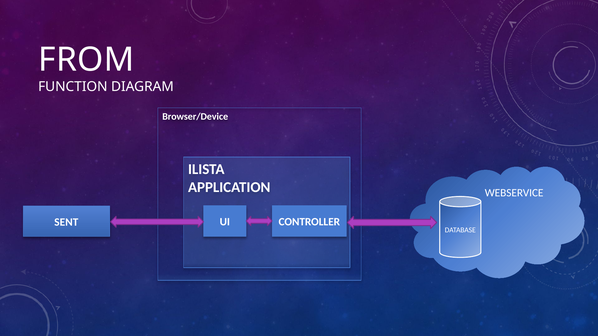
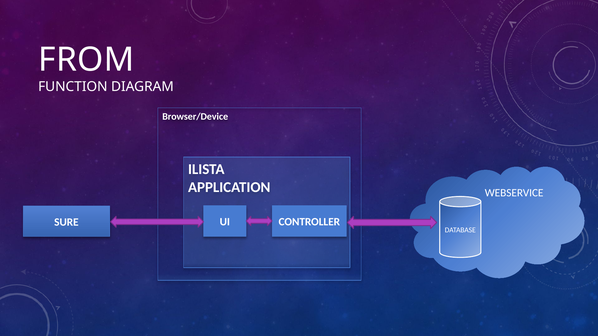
SENT: SENT -> SURE (66, 222)
